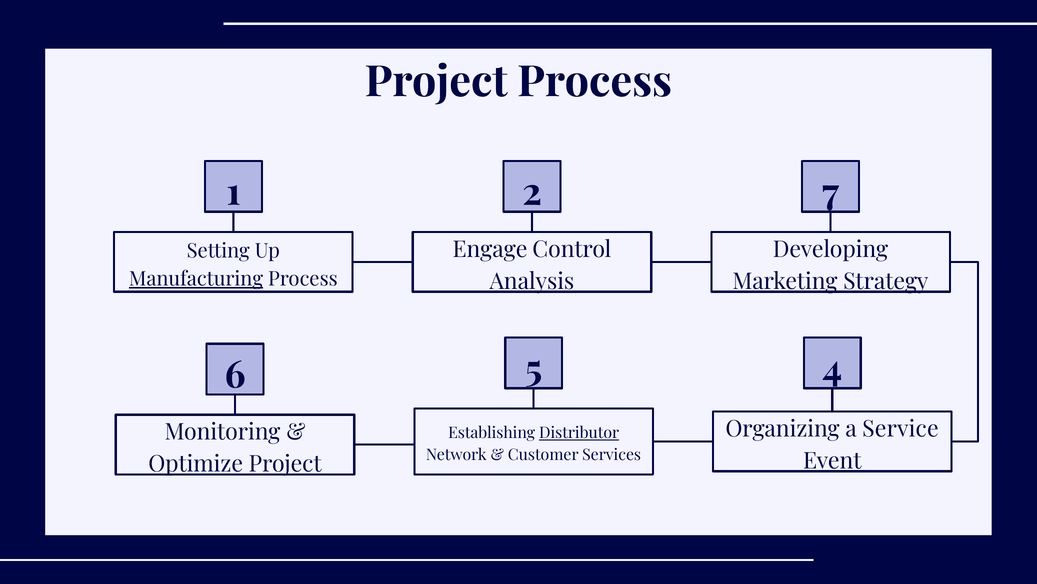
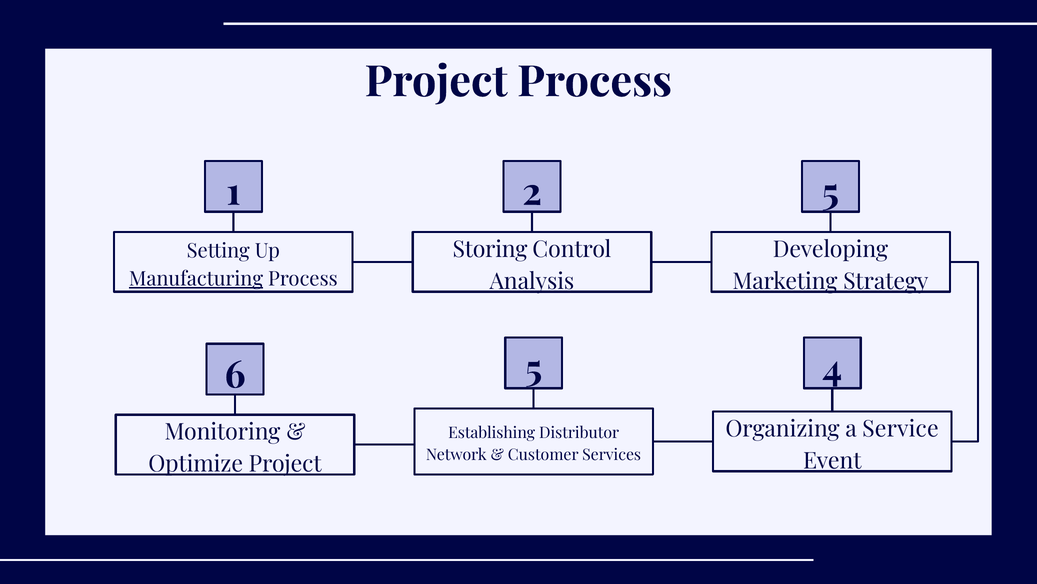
2 7: 7 -> 5 (830, 192)
Engage: Engage -> Storing (490, 249)
Distributor underline: present -> none (579, 433)
